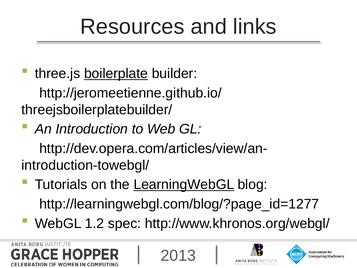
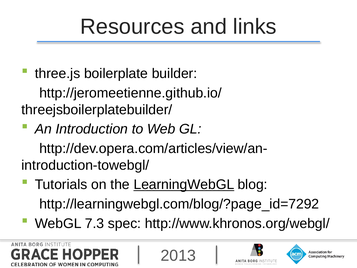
boilerplate underline: present -> none (116, 74)
http://learningwebgl.com/blog/?page_id=1277: http://learningwebgl.com/blog/?page_id=1277 -> http://learningwebgl.com/blog/?page_id=7292 (179, 204)
1.2: 1.2 -> 7.3 (94, 223)
